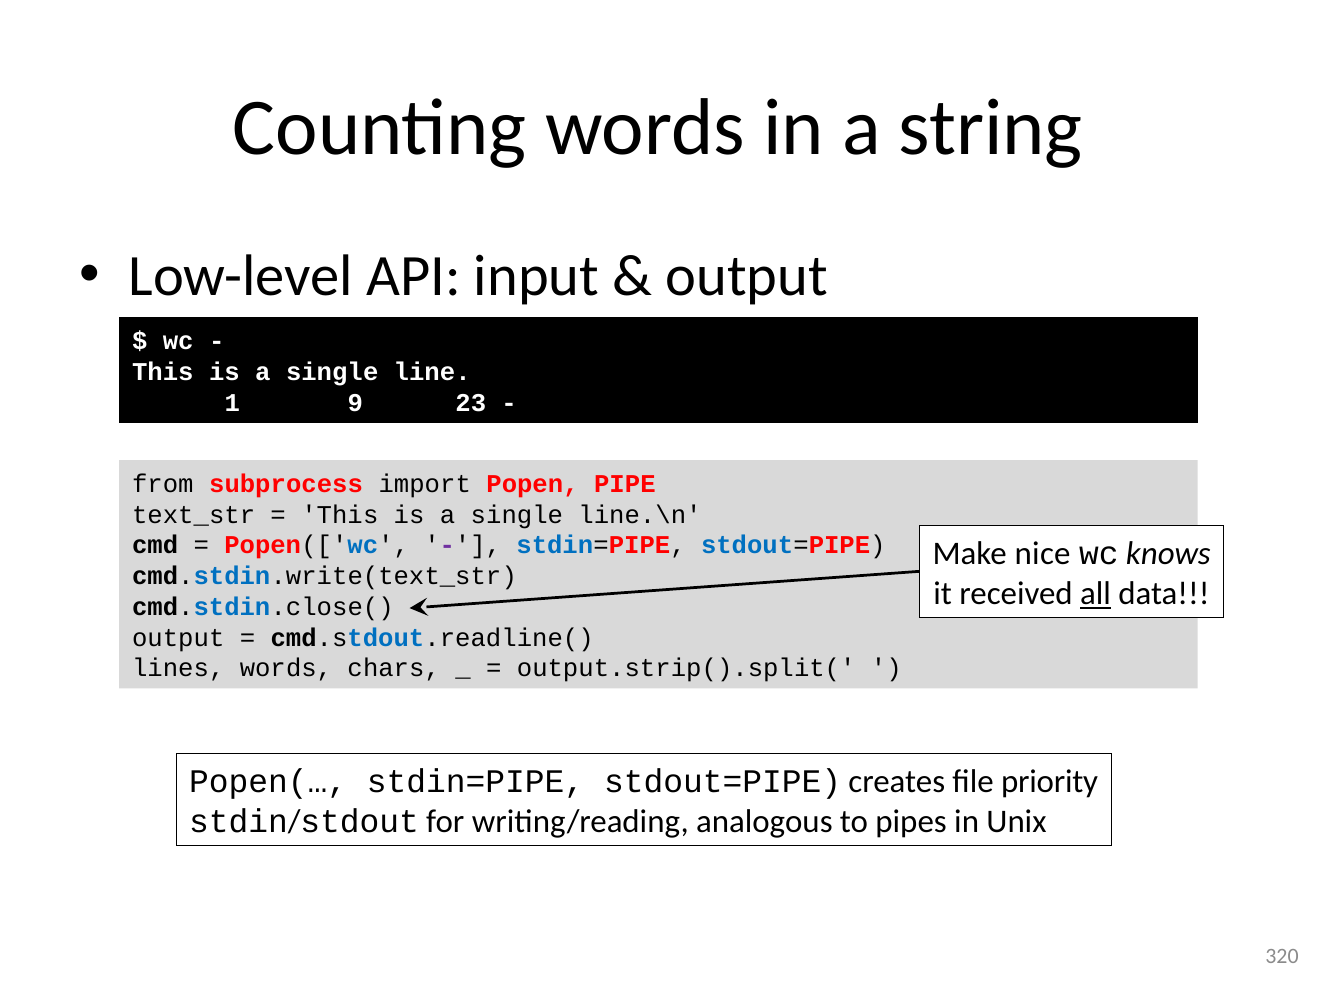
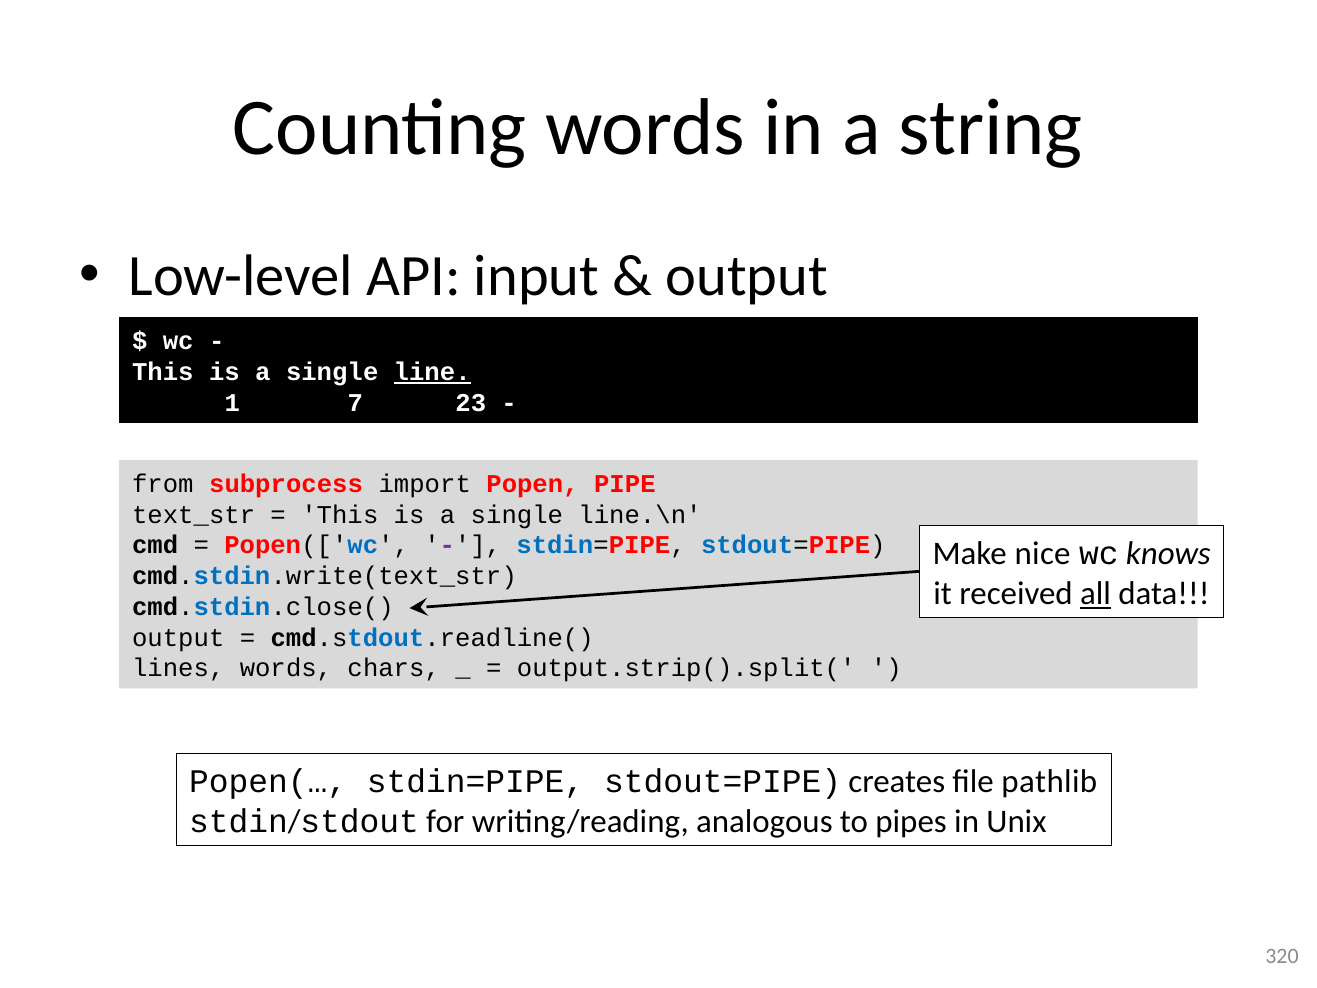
line underline: none -> present (432, 372)
9: 9 -> 7 (355, 403)
priority: priority -> pathlib (1049, 782)
